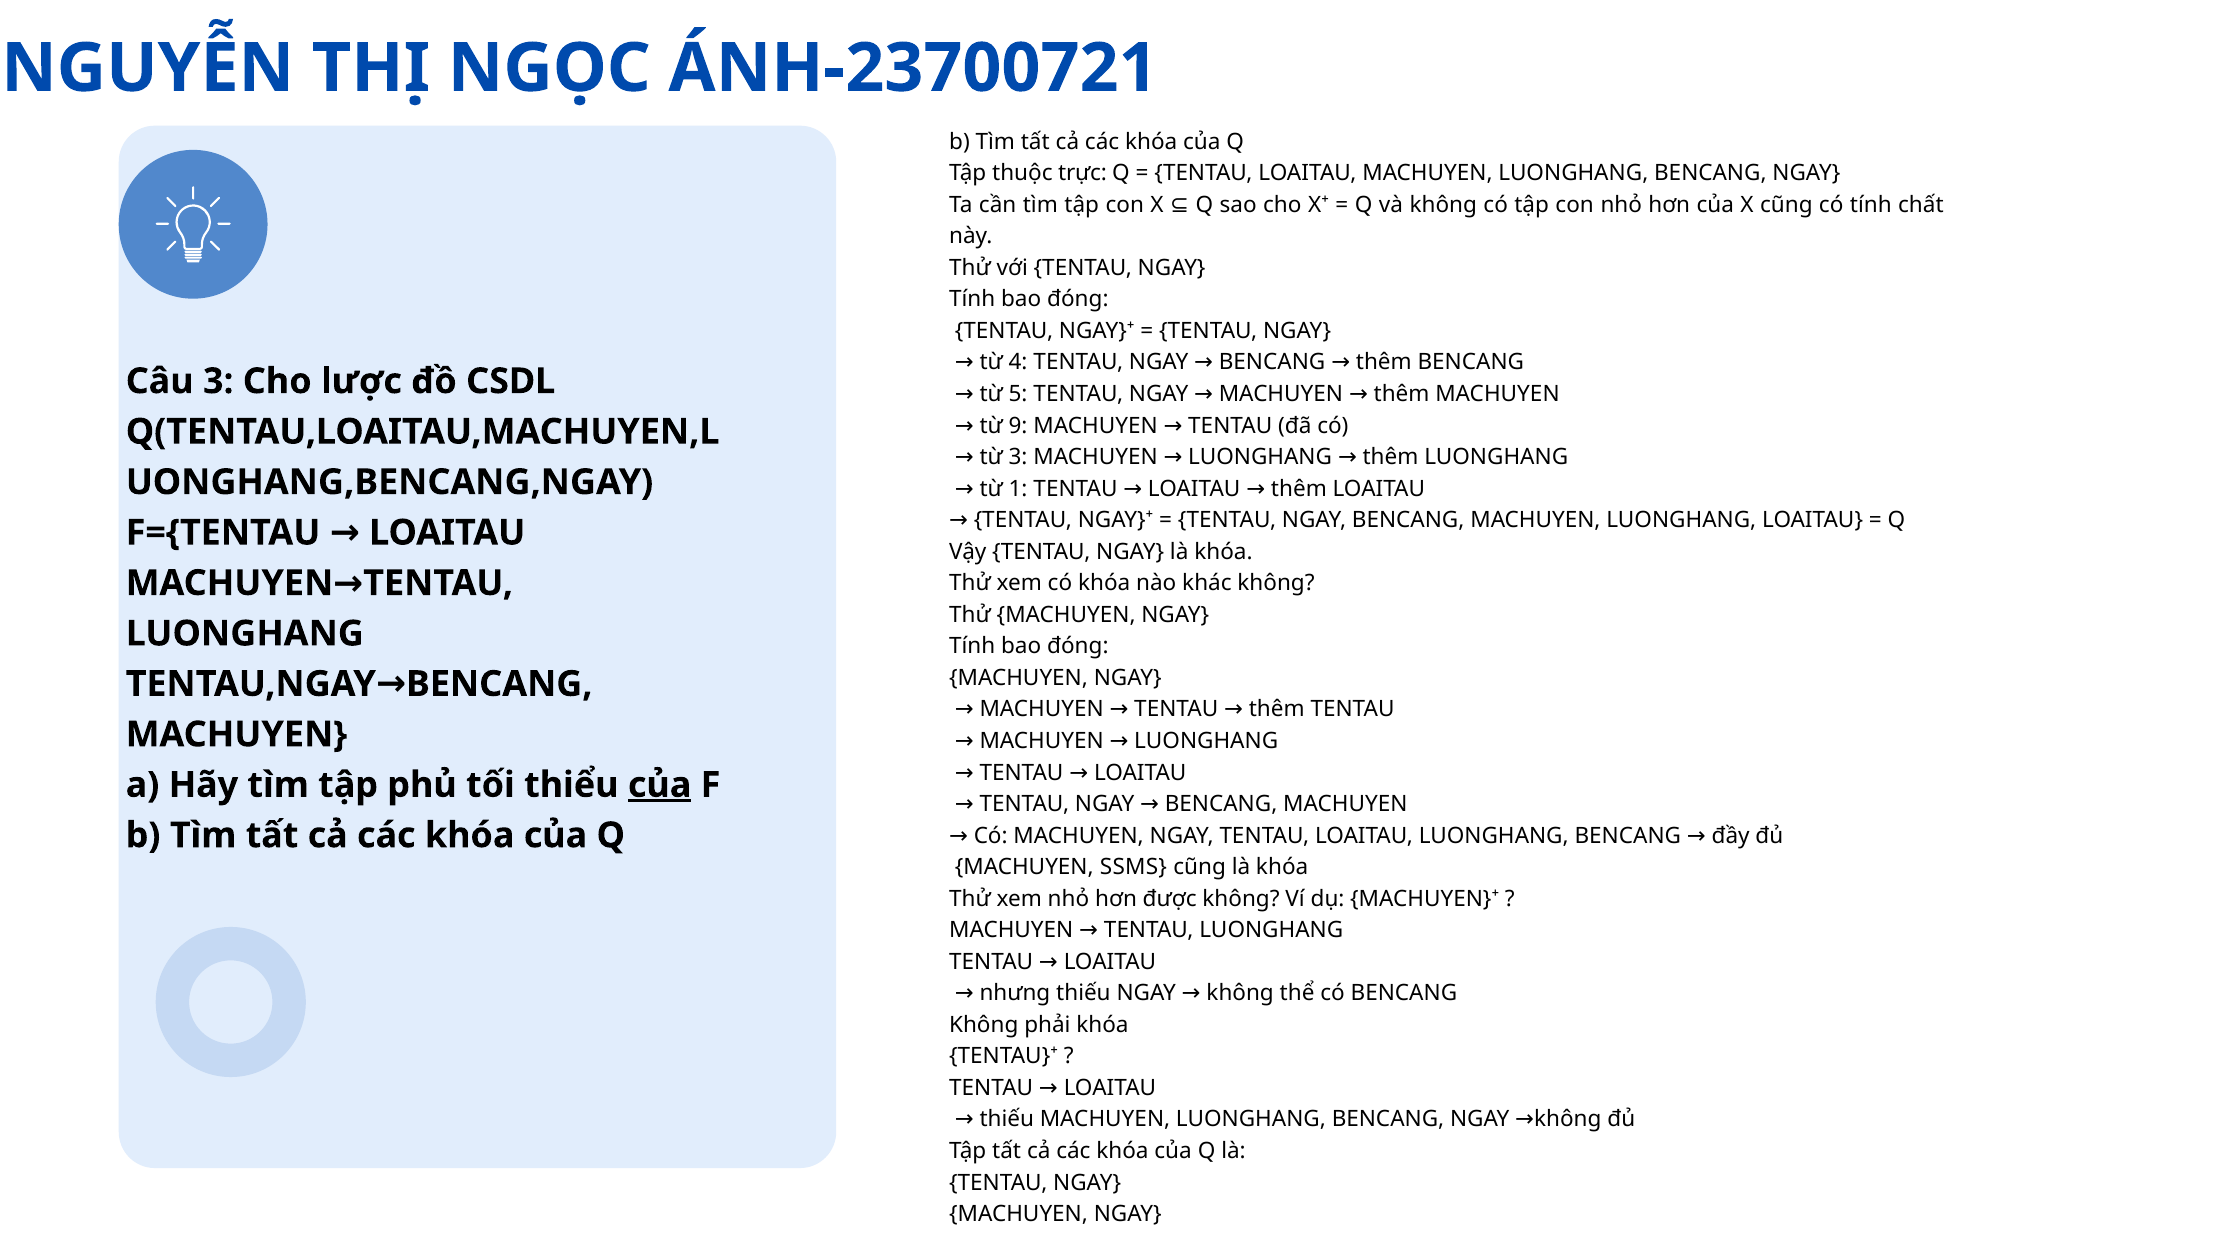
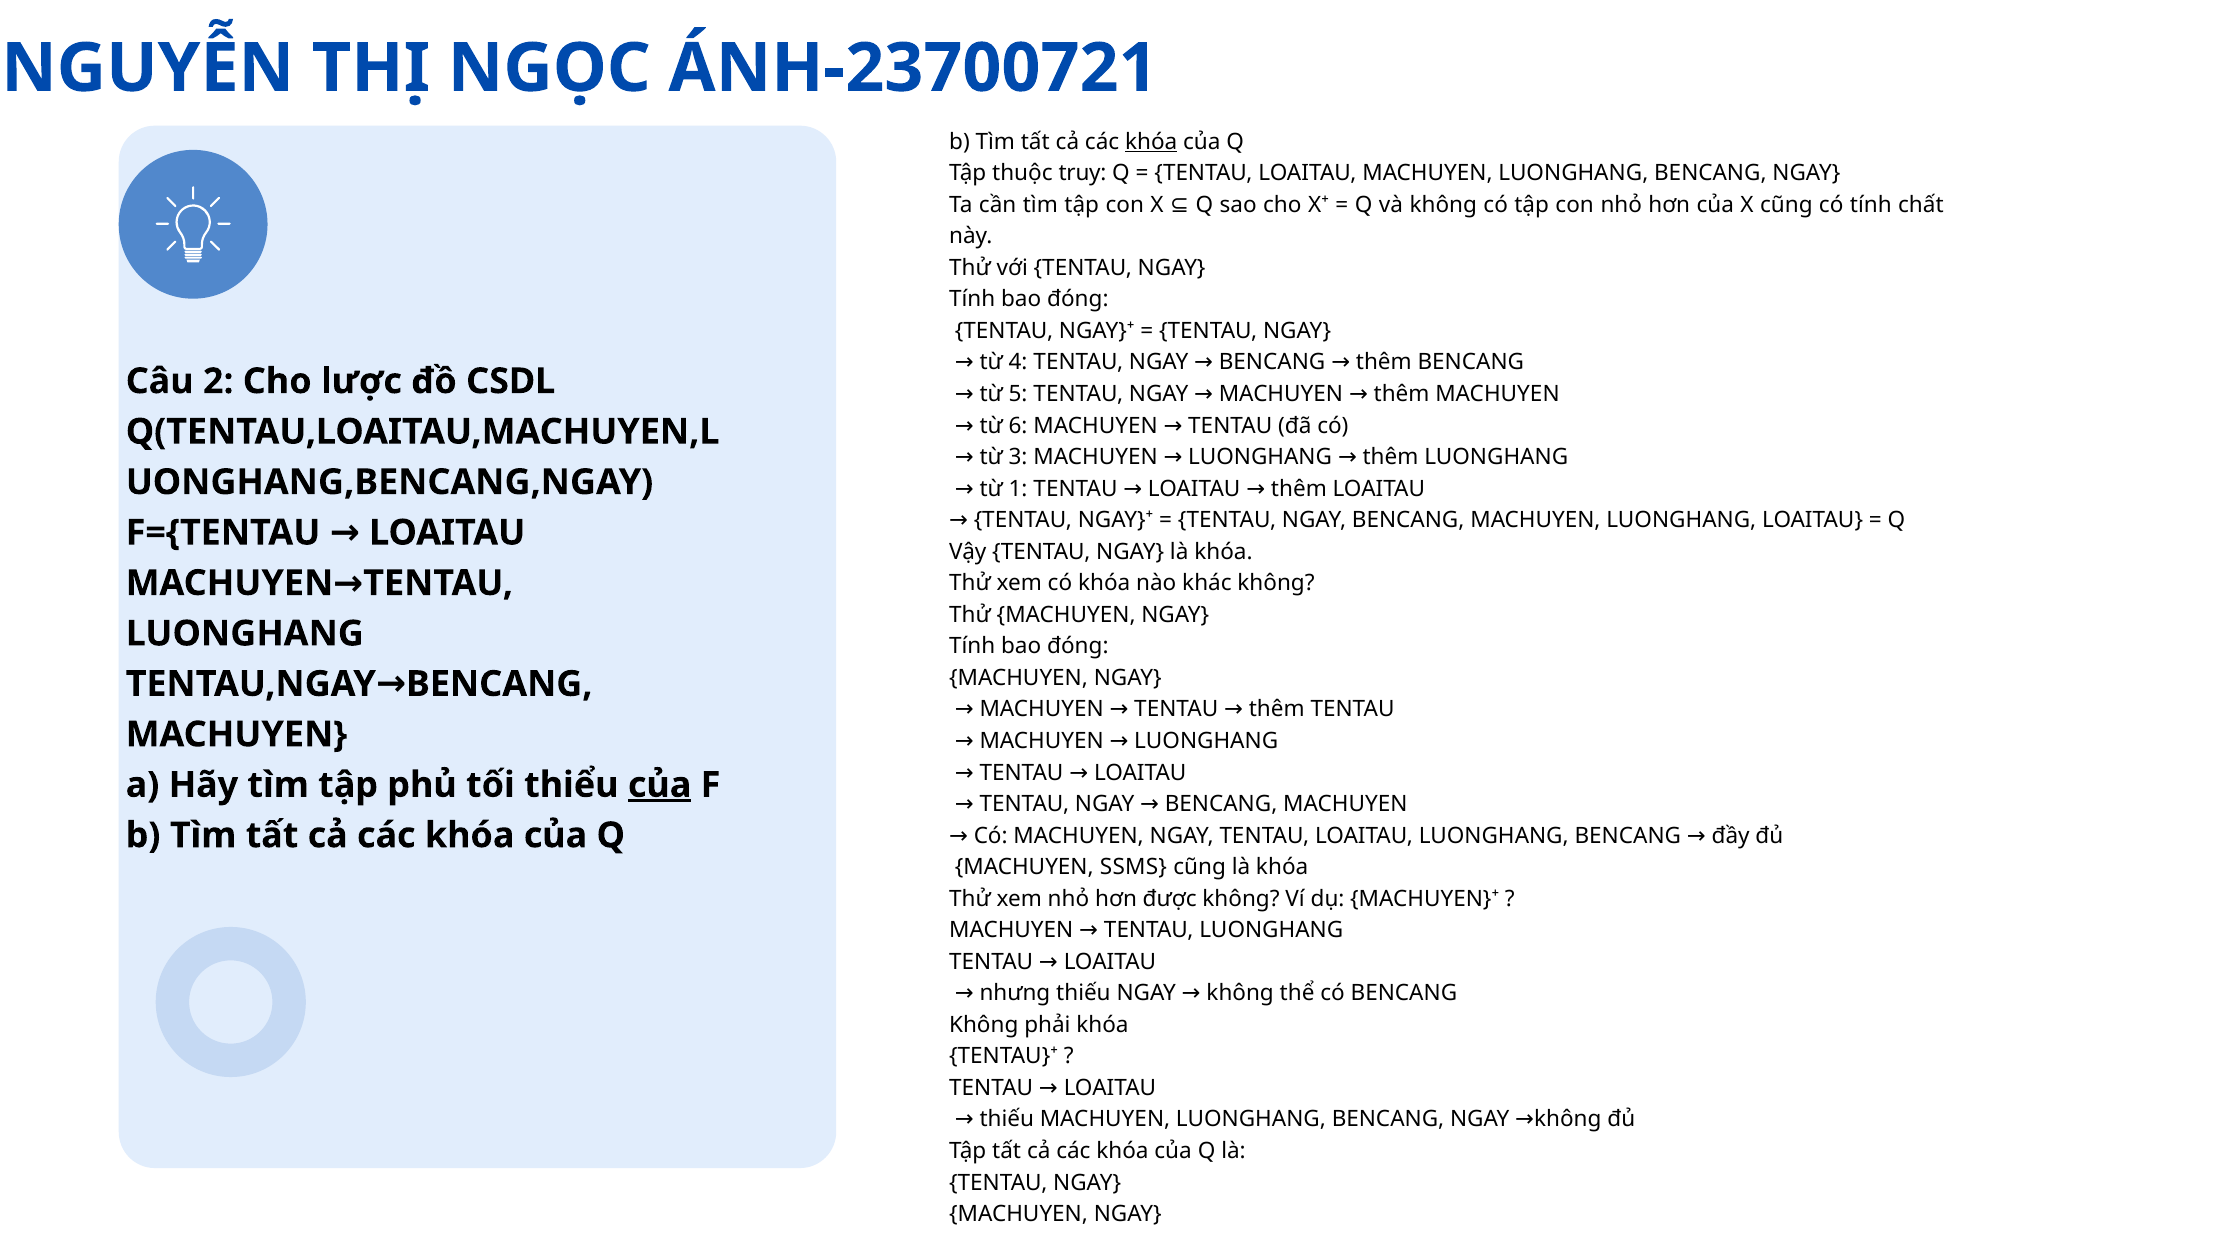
khóa underline: none -> present (1151, 142)
trực: trực -> truy (1083, 173)
Câu 3: 3 -> 2 (218, 381)
9: 9 -> 6 (1018, 426)
